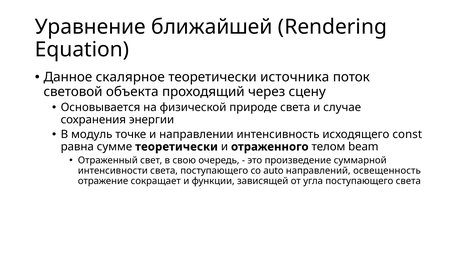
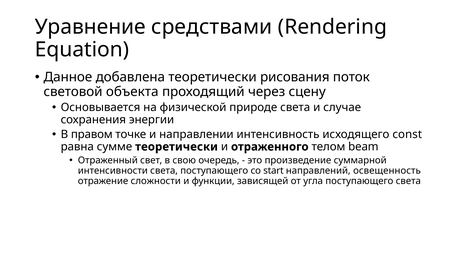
ближайшей: ближайшей -> средствами (212, 27)
скалярное: скалярное -> добавлена (130, 77)
источника: источника -> рисования (295, 77)
модуль: модуль -> правом (92, 135)
auto: auto -> start (273, 171)
сокращает: сокращает -> сложности (156, 181)
